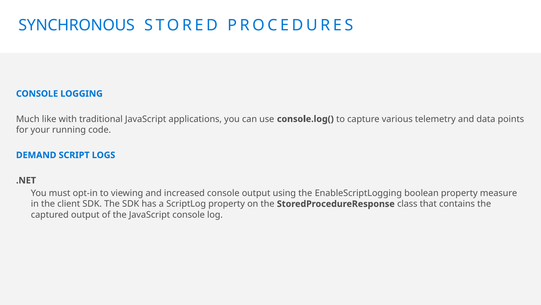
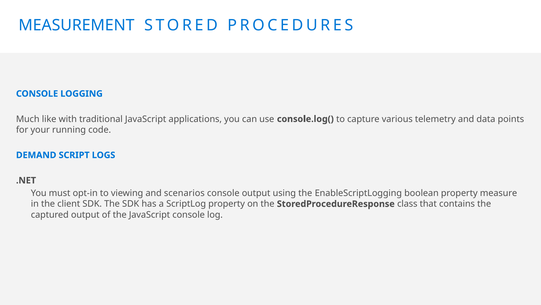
SYNCHRONOUS: SYNCHRONOUS -> MEASUREMENT (76, 25)
increased: increased -> scenarios (184, 193)
